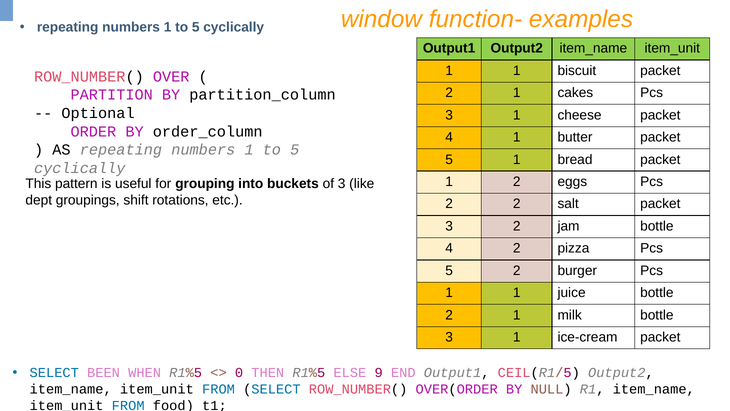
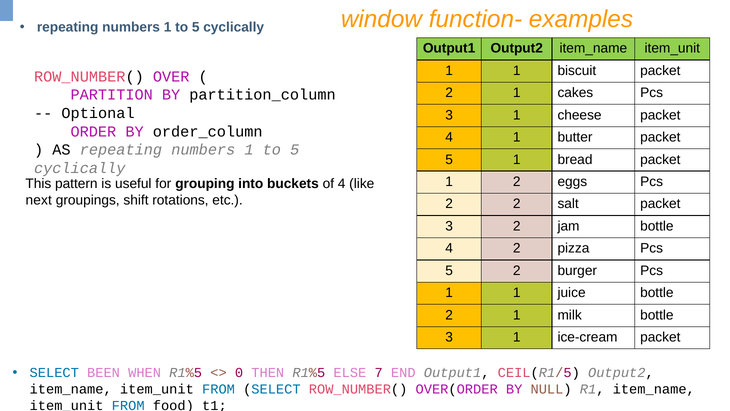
of 3: 3 -> 4 (342, 184)
dept: dept -> next (39, 200)
9: 9 -> 7 (379, 373)
